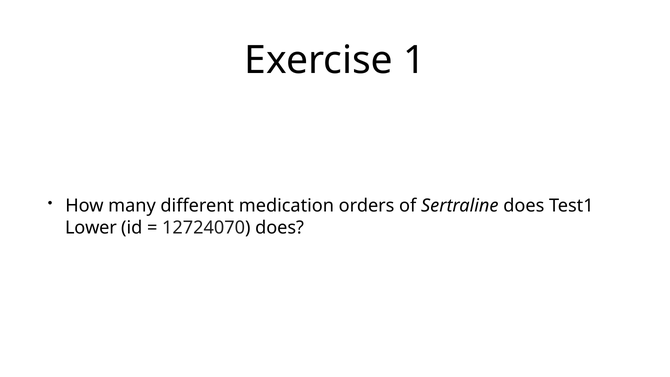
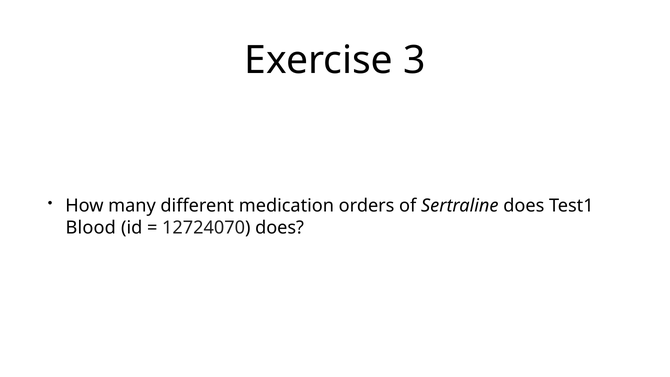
1: 1 -> 3 (414, 60)
Lower: Lower -> Blood (91, 228)
